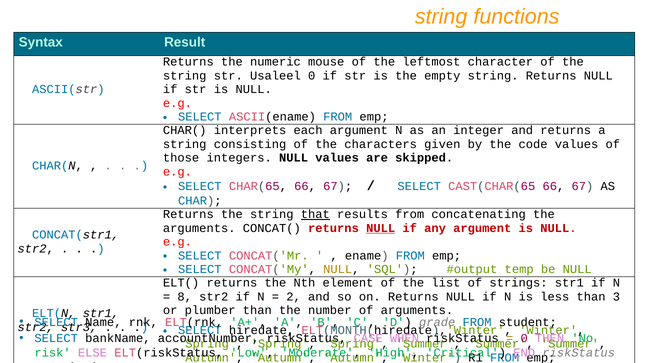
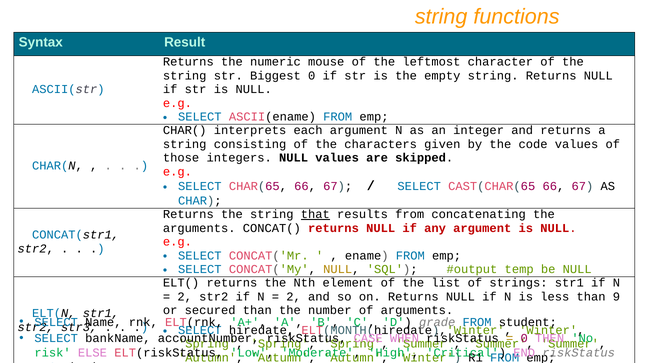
Usaleel: Usaleel -> Biggest (275, 76)
NULL underline: present -> none (381, 228)
8: 8 -> 2 (185, 297)
3: 3 -> 9 (616, 297)
plumber: plumber -> secured (210, 310)
